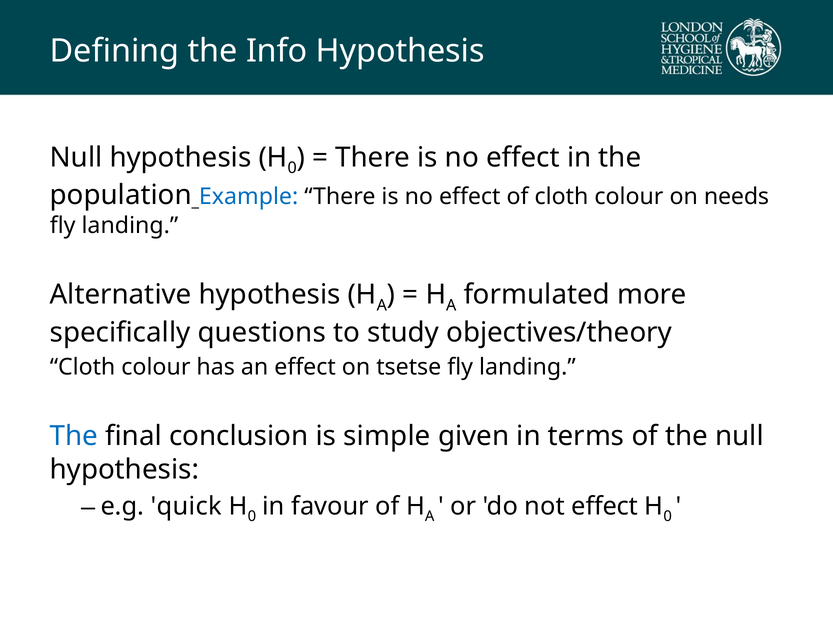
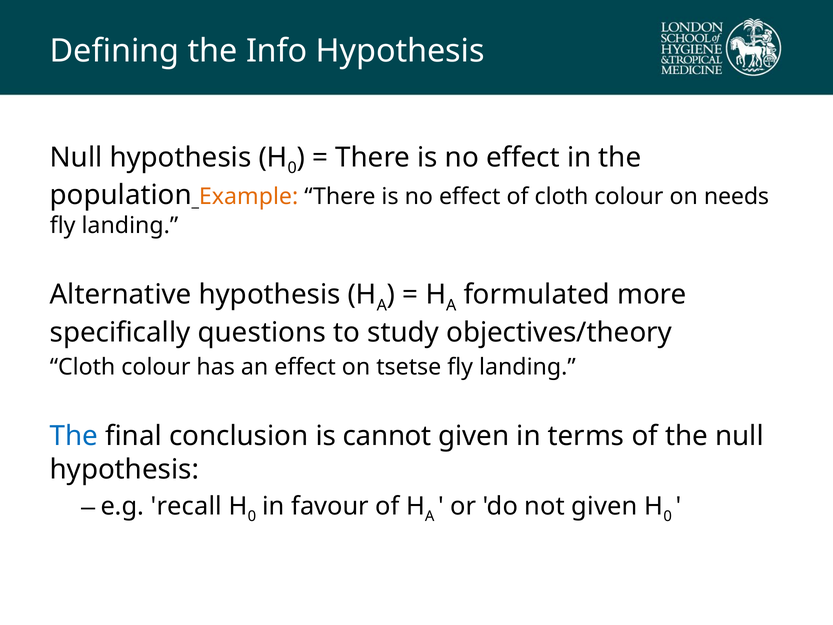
Example colour: blue -> orange (249, 197)
simple: simple -> cannot (387, 436)
quick: quick -> recall (186, 506)
not effect: effect -> given (604, 506)
